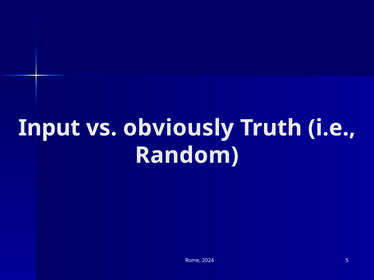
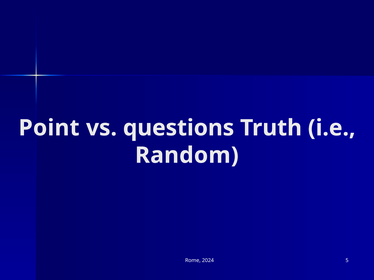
Input: Input -> Point (49, 128)
obviously: obviously -> questions (179, 128)
